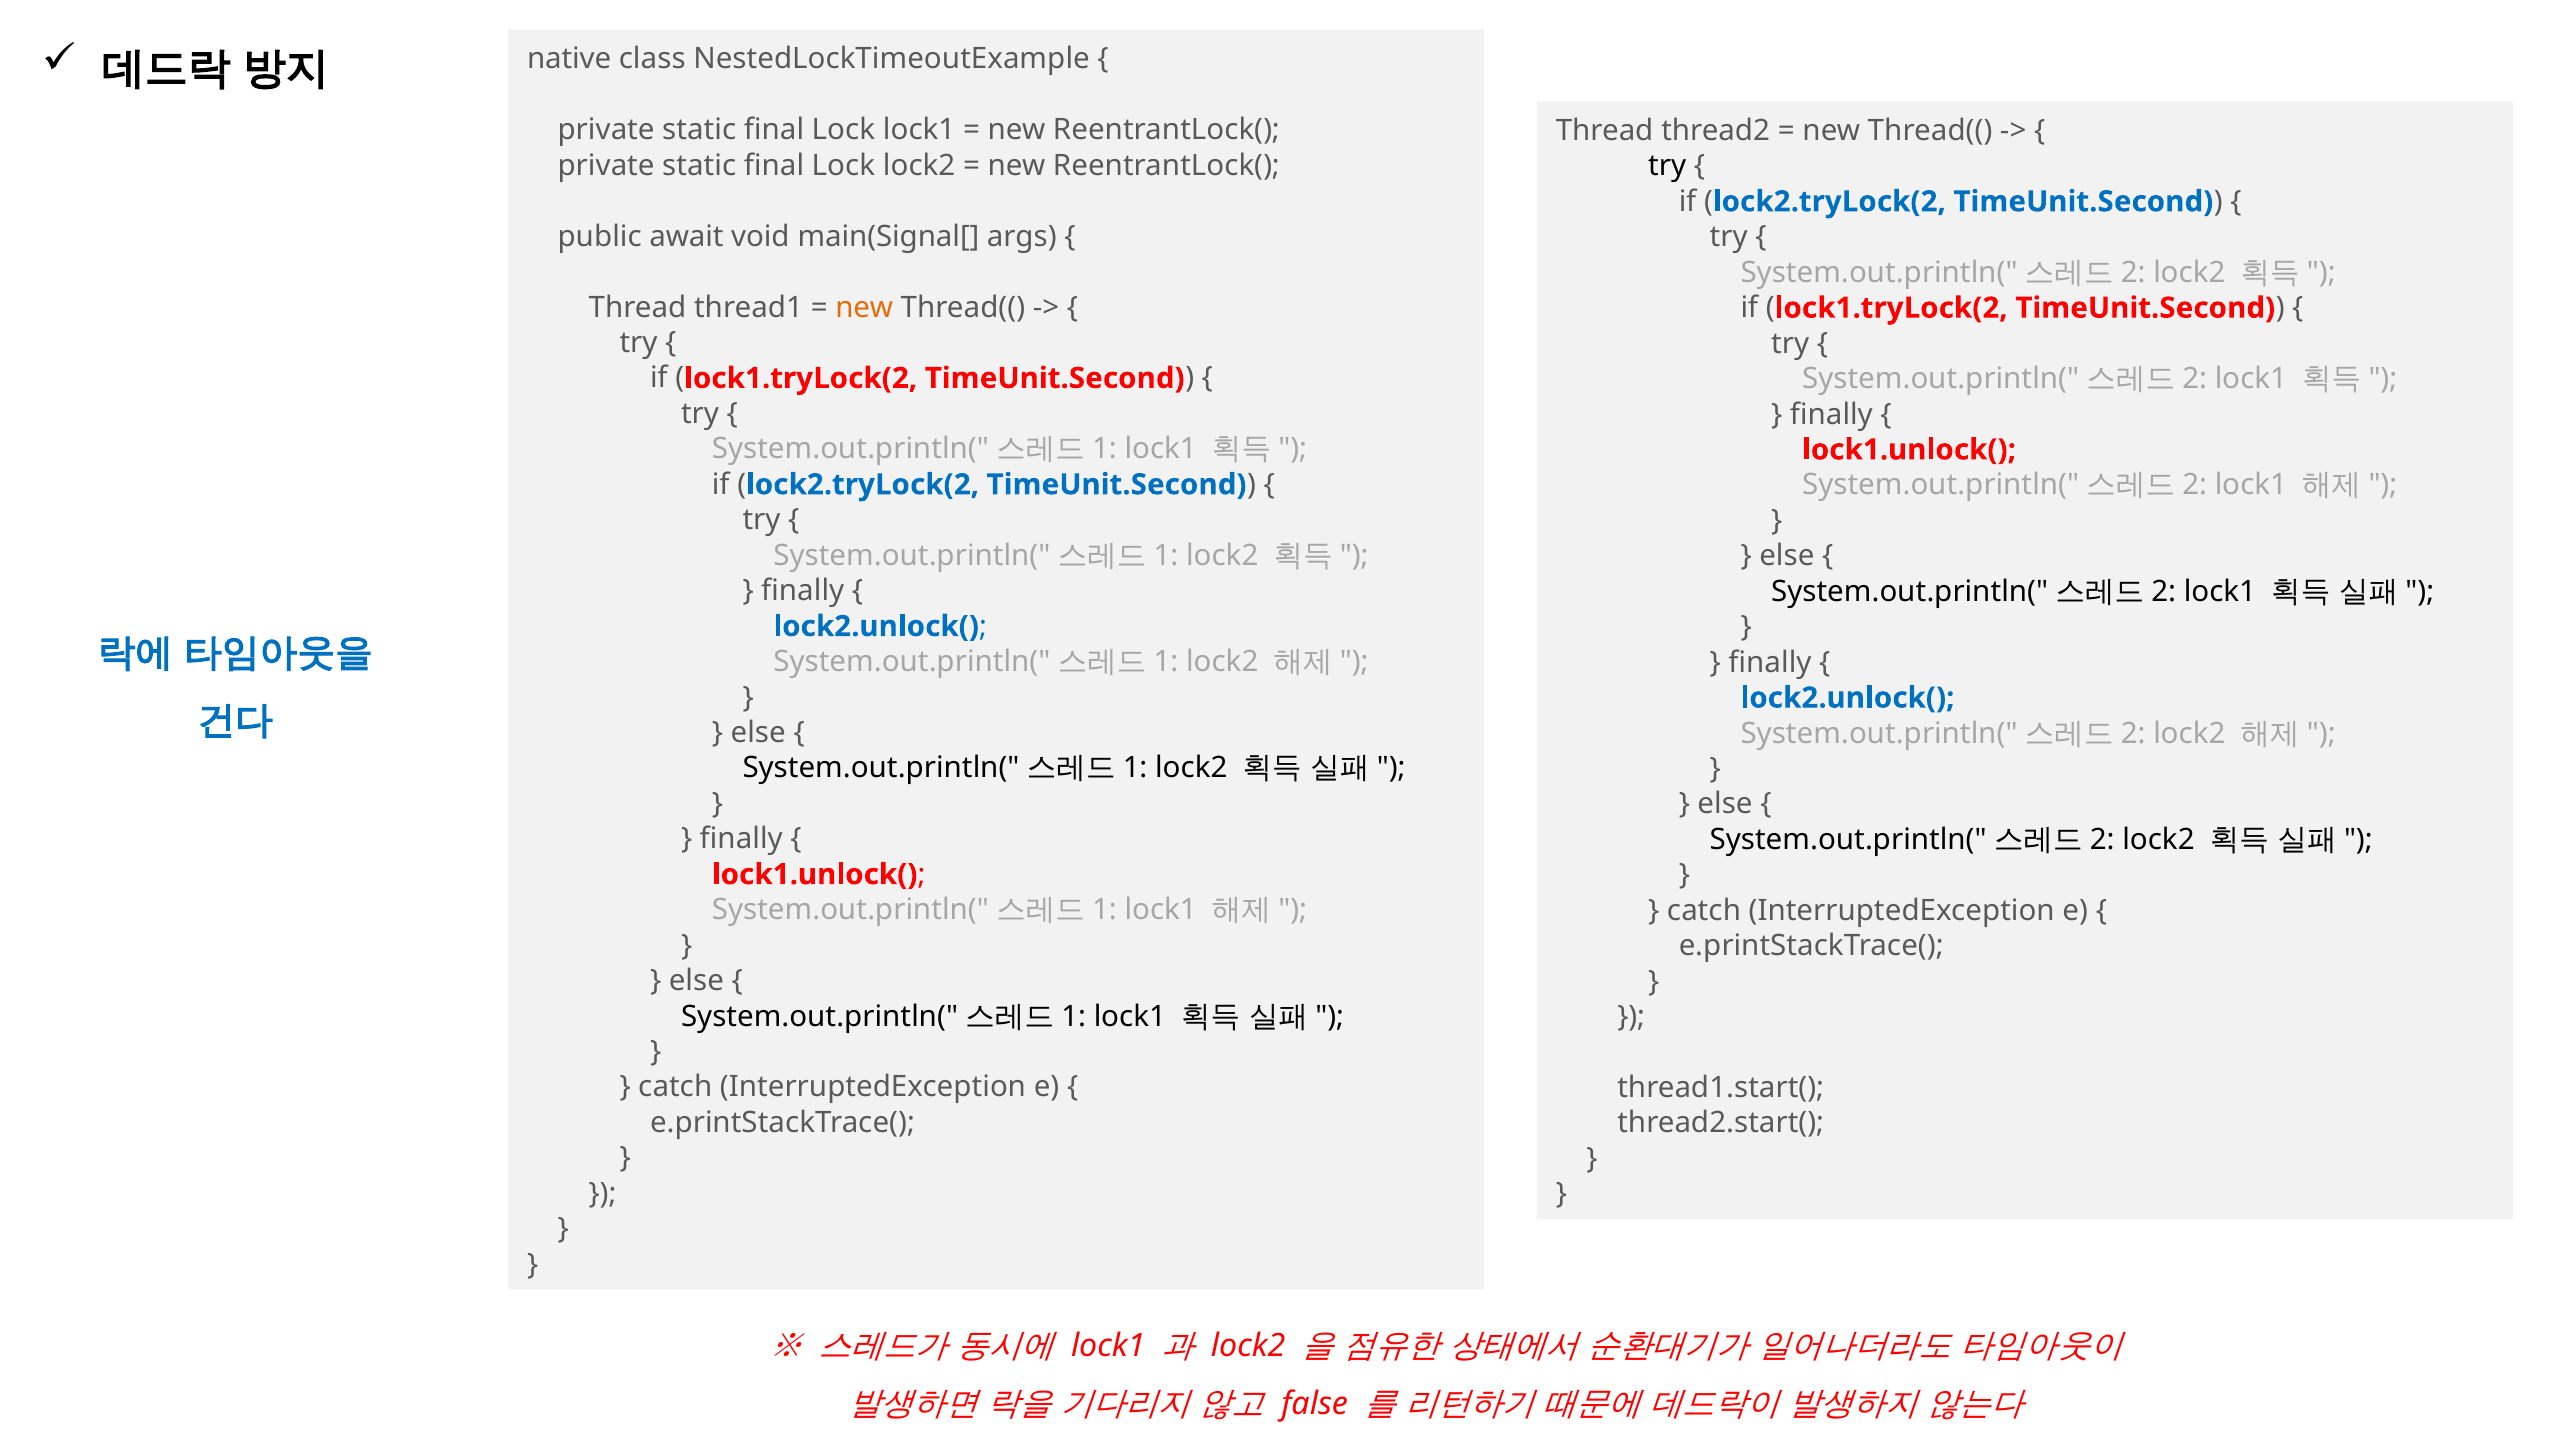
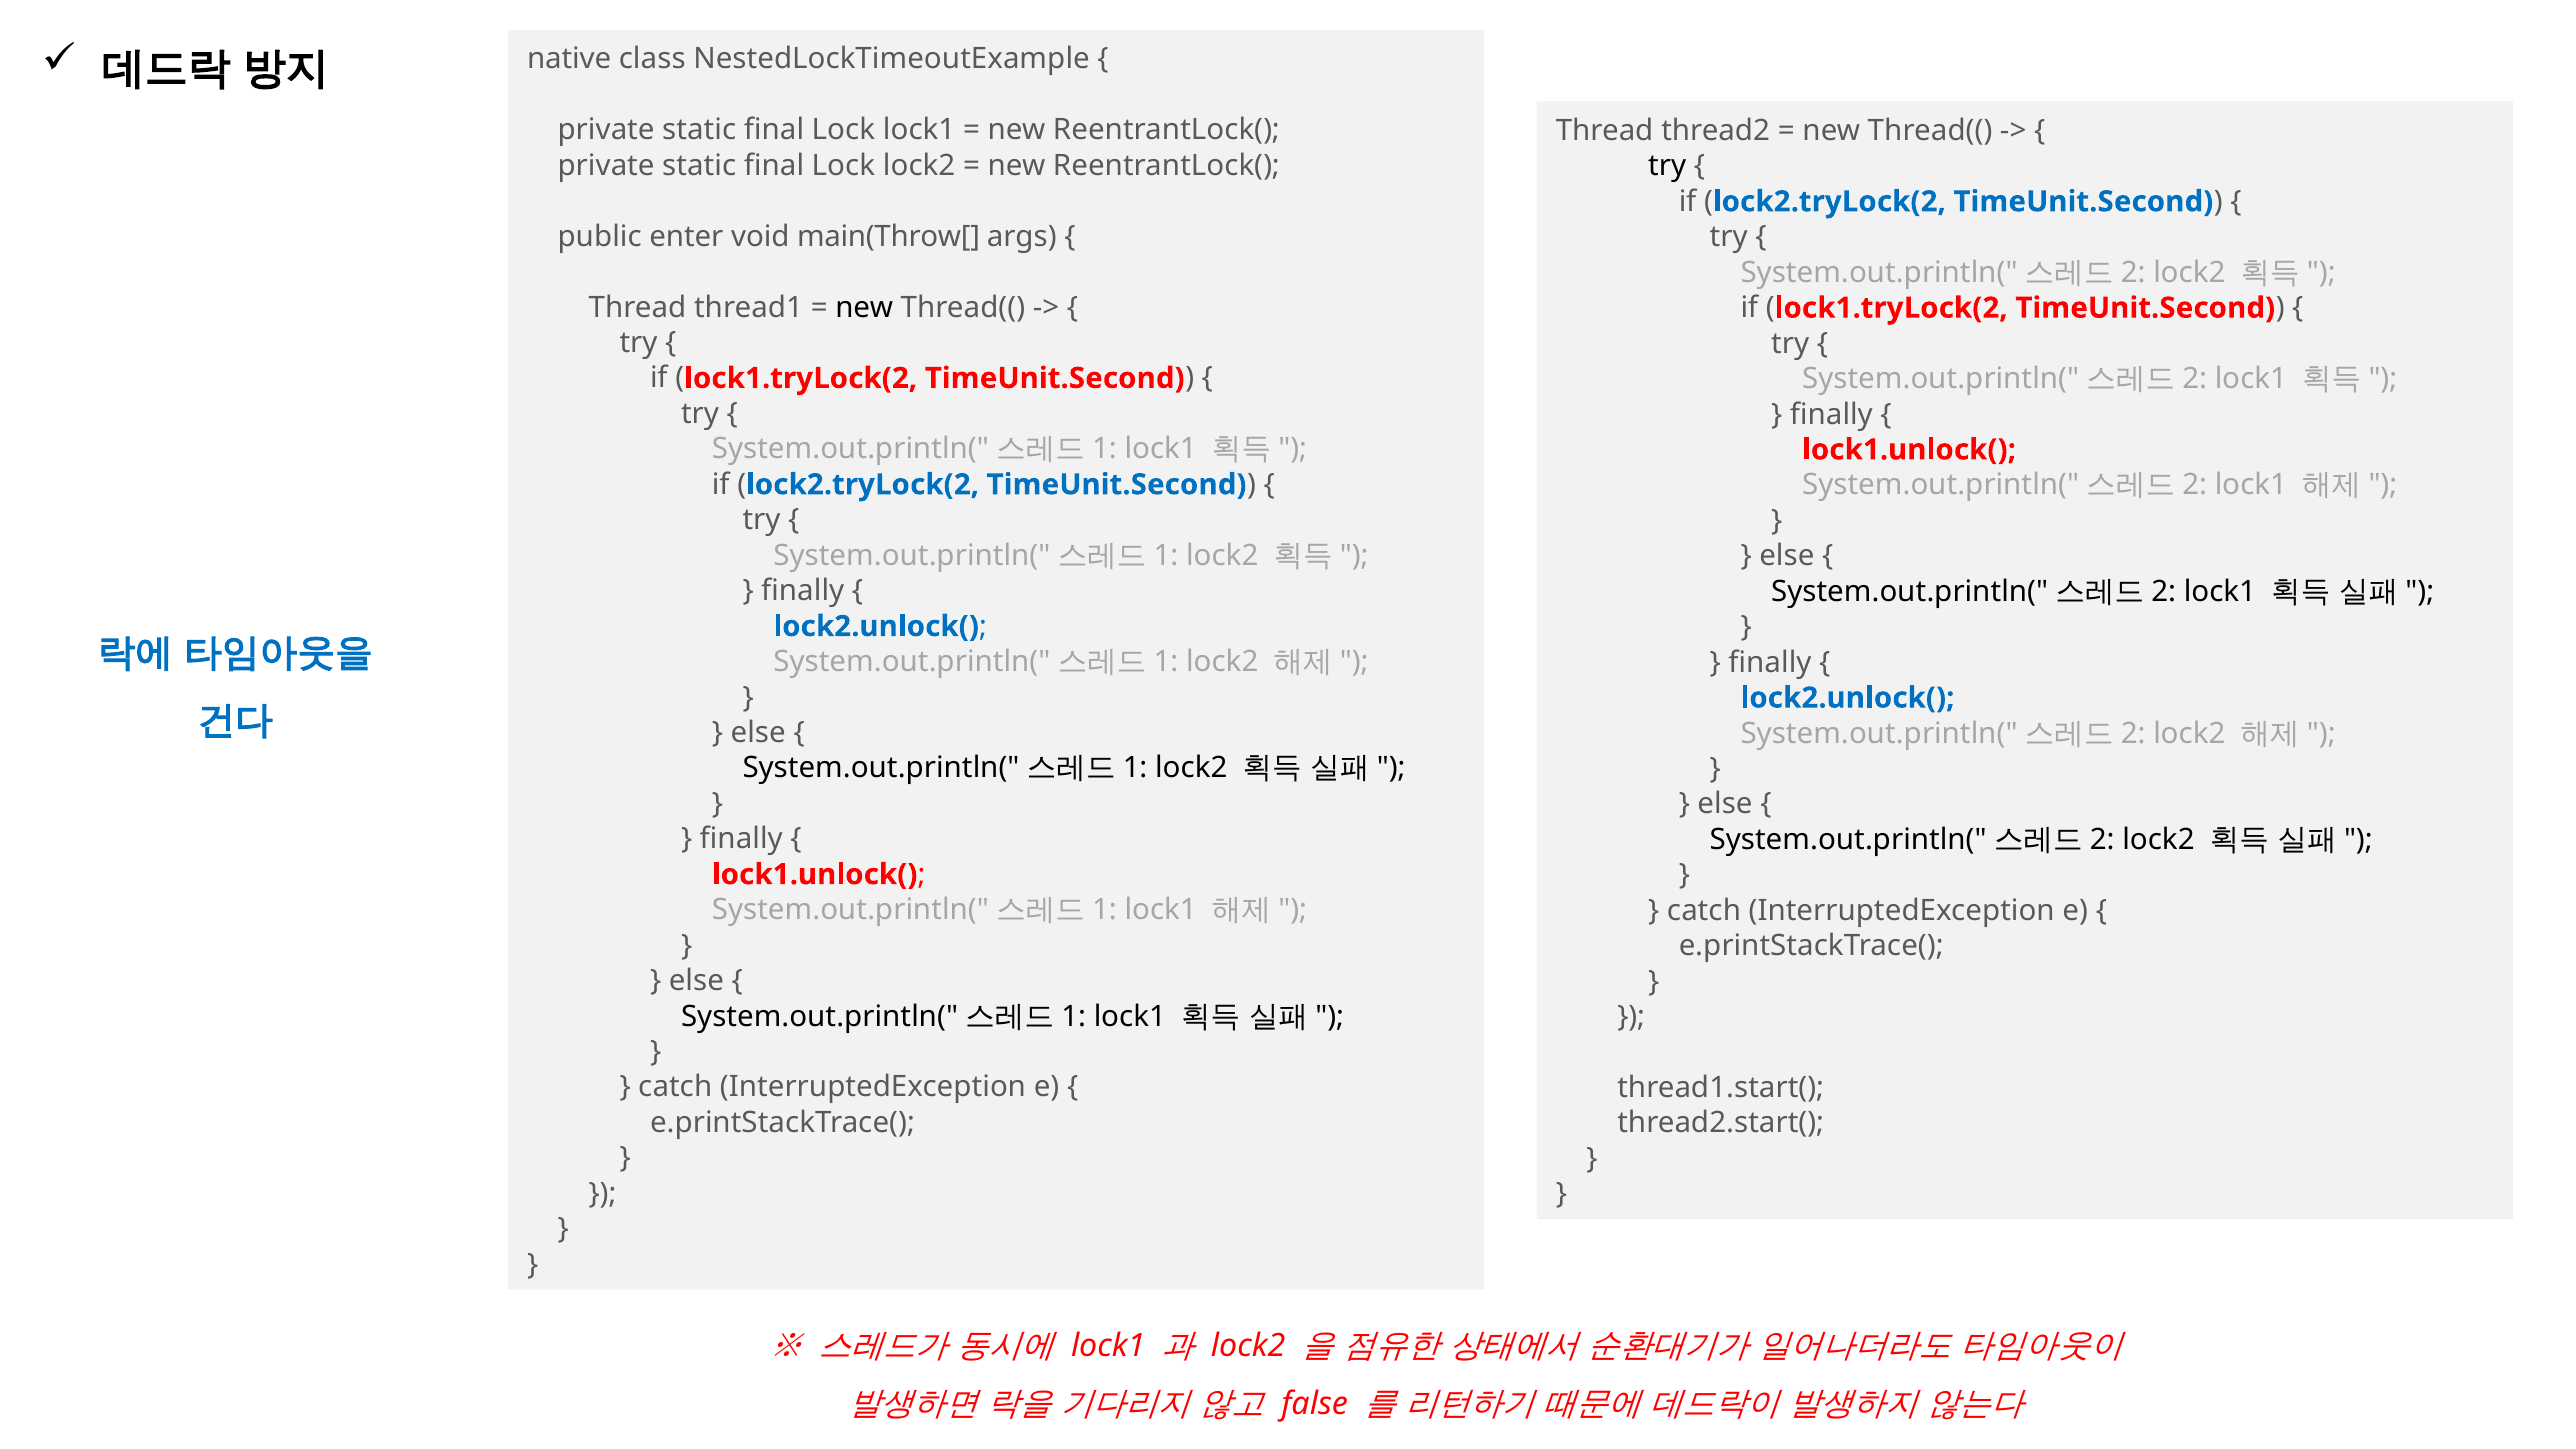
await: await -> enter (686, 236)
main(Signal[: main(Signal[ -> main(Throw[ (889, 236)
new colour: orange -> black (864, 307)
